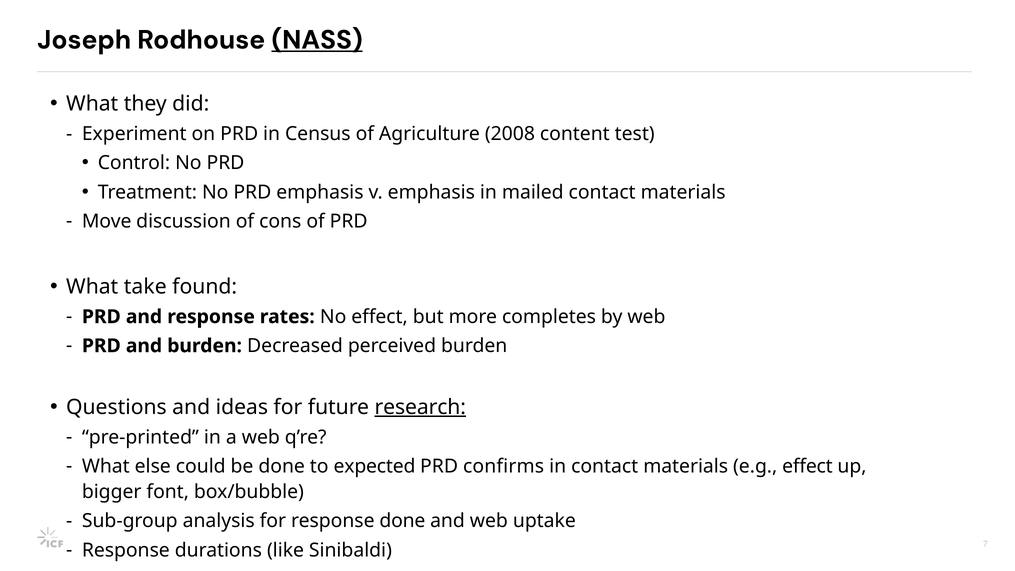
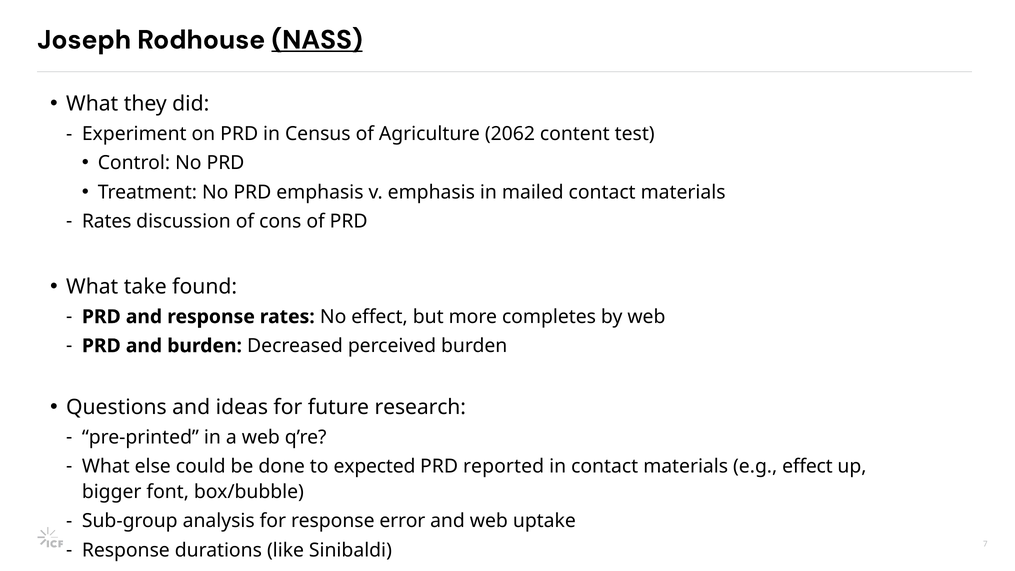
2008: 2008 -> 2062 (510, 134)
Move: Move -> Rates (107, 221)
research underline: present -> none (420, 407)
confirms: confirms -> reported (504, 466)
response done: done -> error (402, 521)
